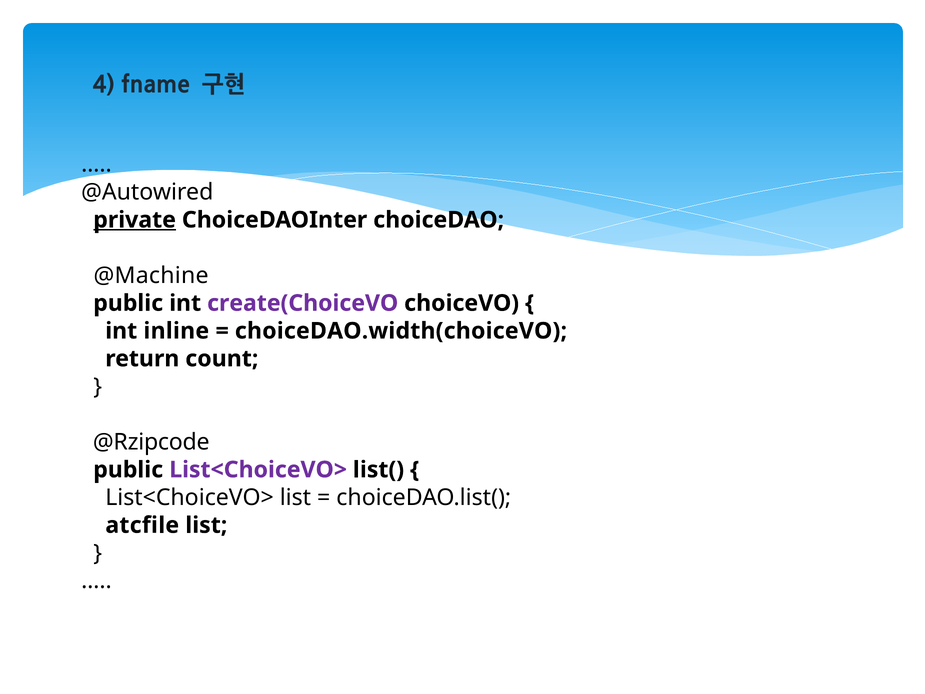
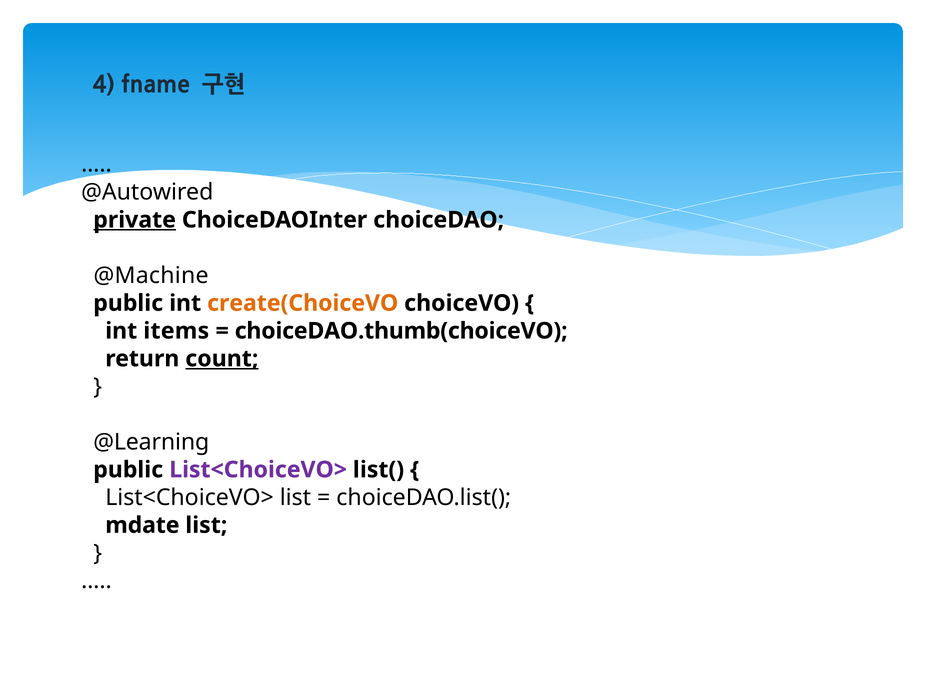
create(ChoiceVO colour: purple -> orange (303, 303)
inline: inline -> items (176, 331)
choiceDAO.width(choiceVO: choiceDAO.width(choiceVO -> choiceDAO.thumb(choiceVO (401, 331)
count underline: none -> present (222, 359)
@Rzipcode: @Rzipcode -> @Learning (151, 442)
atcfile: atcfile -> mdate (142, 525)
